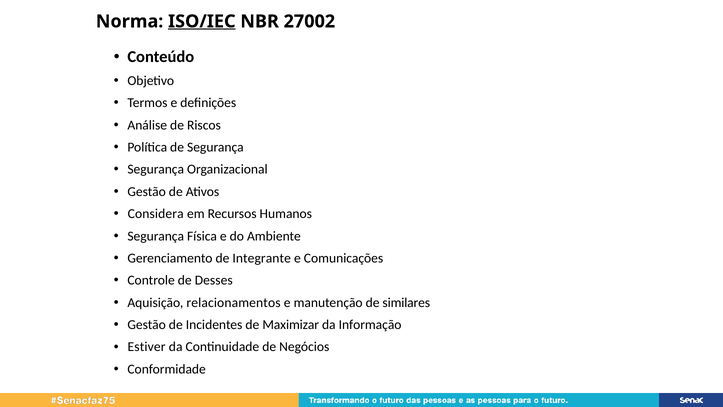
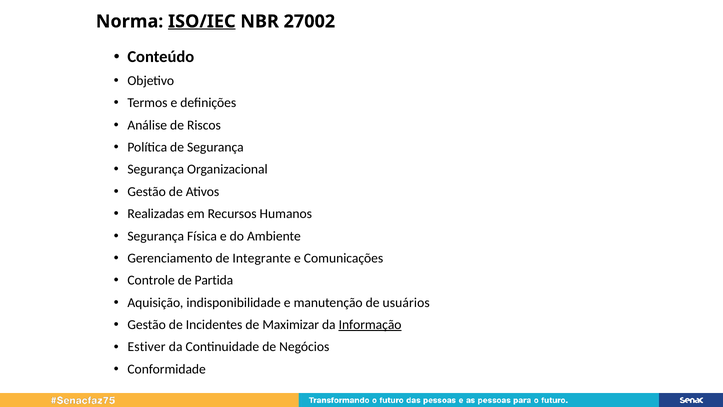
Considera: Considera -> Realizadas (156, 214)
Desses: Desses -> Partida (214, 280)
relacionamentos: relacionamentos -> indisponibilidade (234, 302)
similares: similares -> usuários (406, 302)
Informação underline: none -> present (370, 325)
